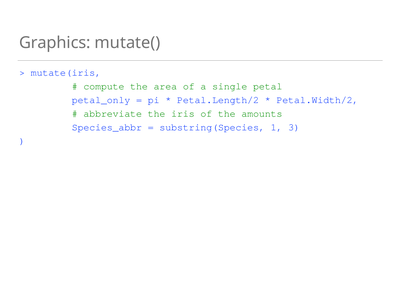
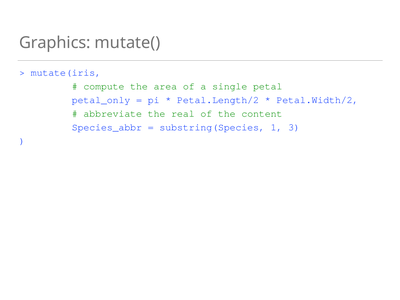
iris: iris -> real (183, 114)
amounts: amounts -> content (262, 114)
